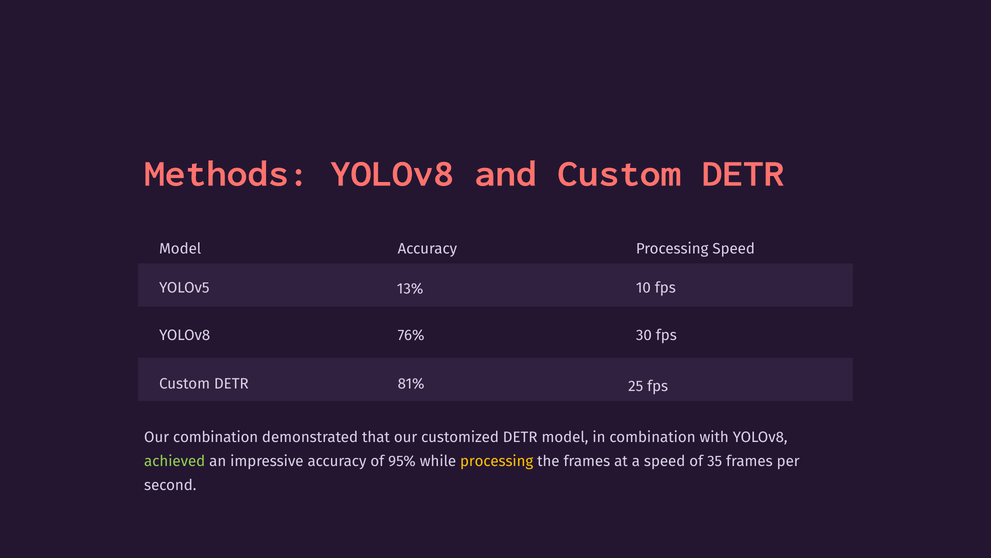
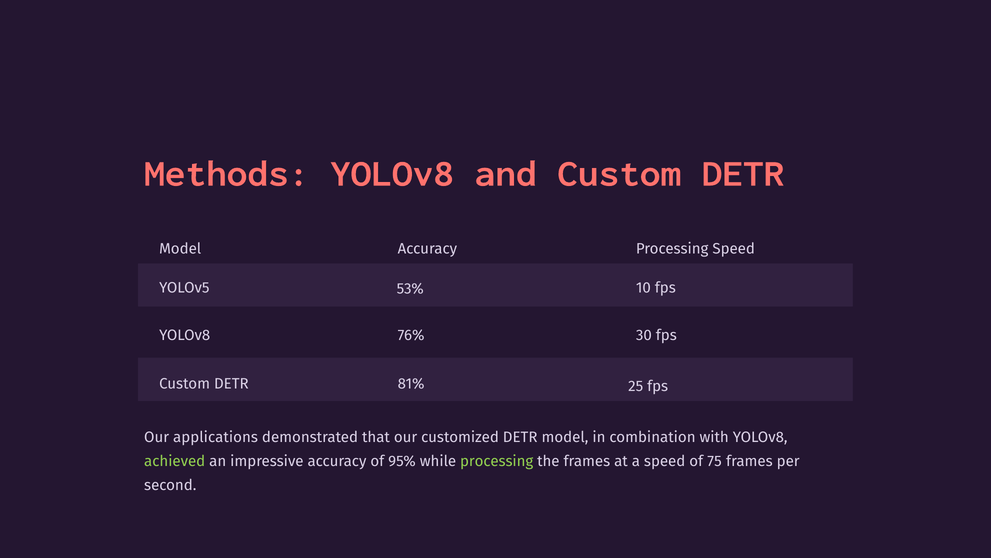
13%: 13% -> 53% (410, 288)
Our combination: combination -> applications (216, 437)
processing colour: yellow -> light green (497, 461)
35: 35 -> 75 (715, 461)
